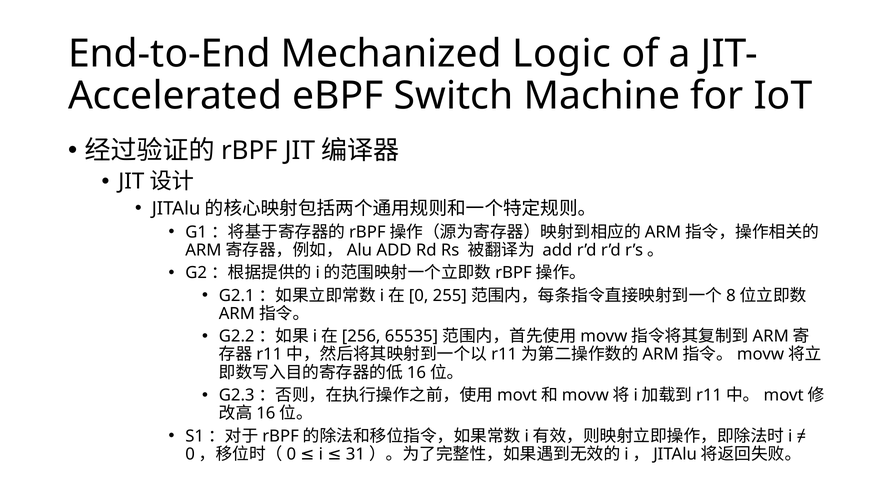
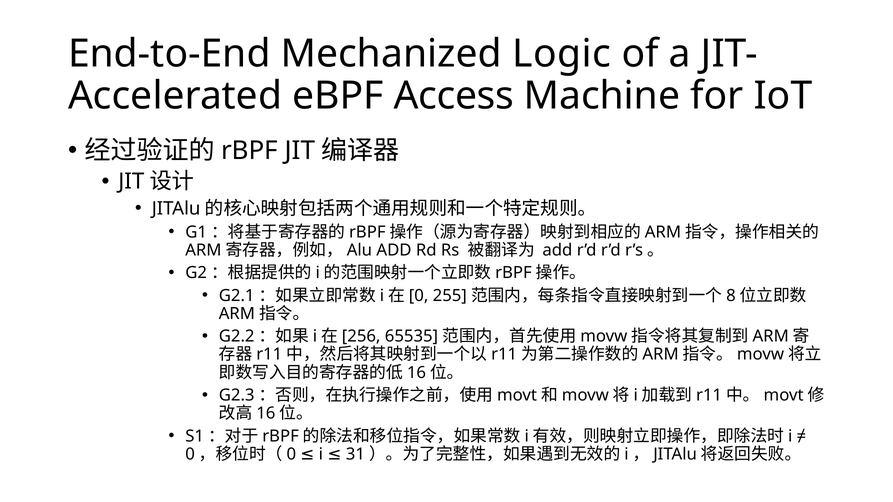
Switch: Switch -> Access (454, 96)
